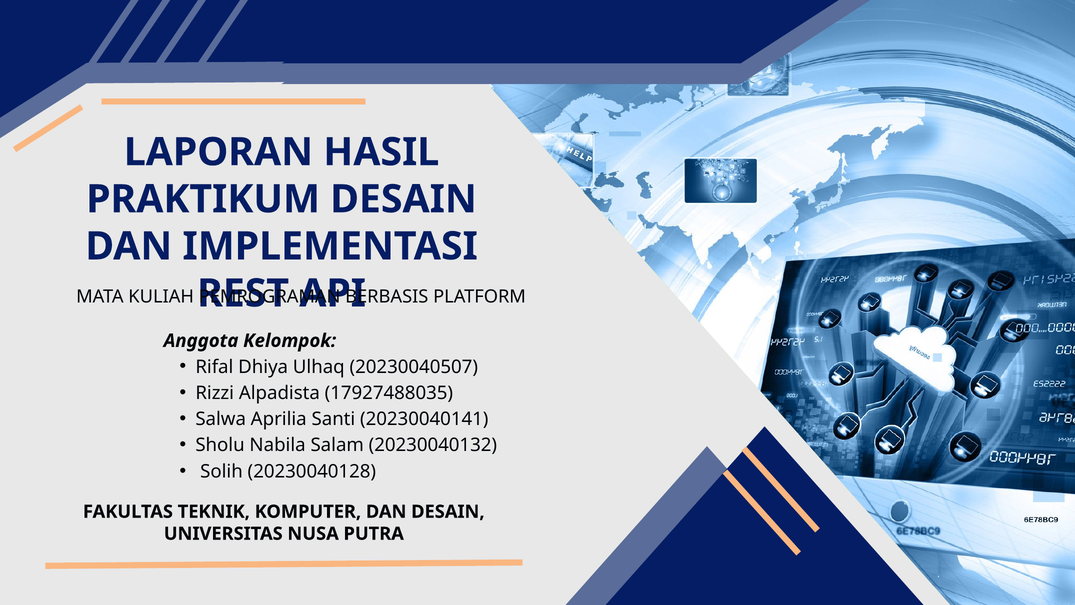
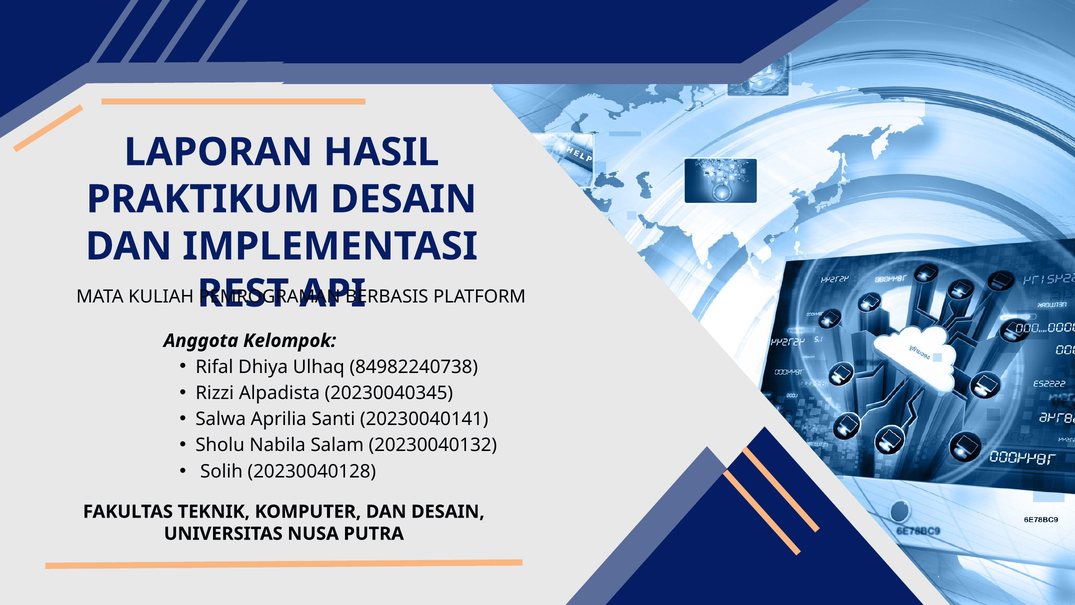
20230040507: 20230040507 -> 84982240738 (414, 367)
17927488035: 17927488035 -> 20230040345 (389, 393)
